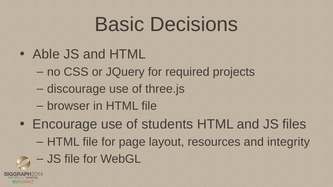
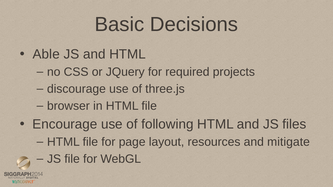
students: students -> following (167, 124)
integrity: integrity -> mitigate (289, 142)
